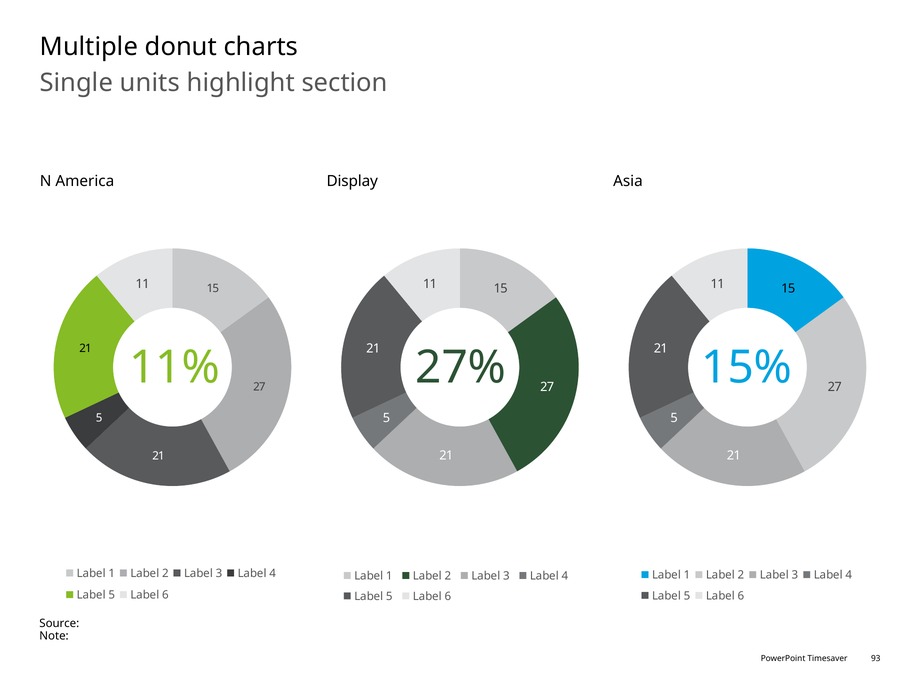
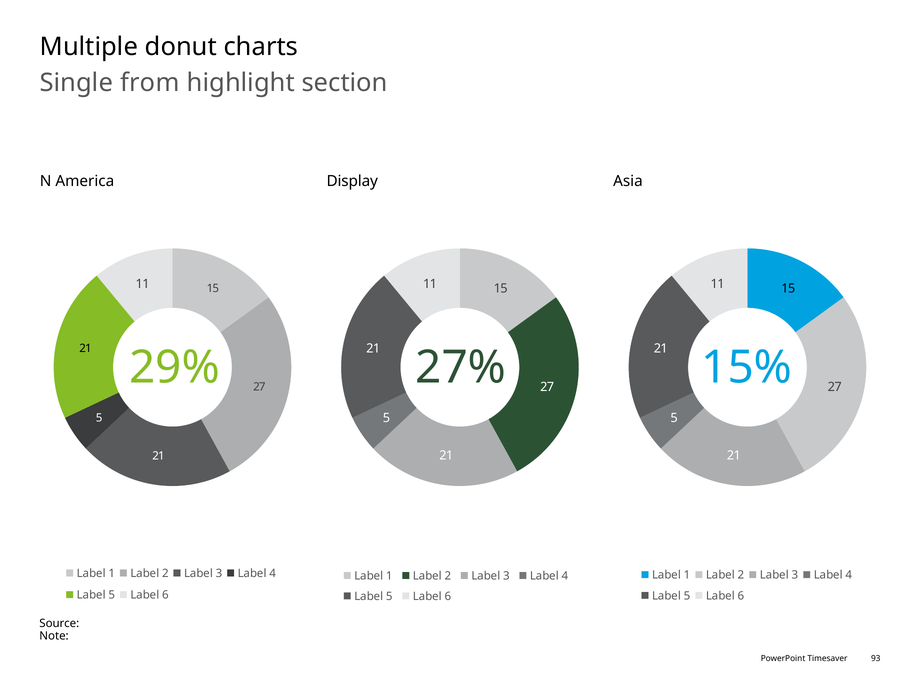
units: units -> from (150, 83)
11%: 11% -> 29% (174, 368)
